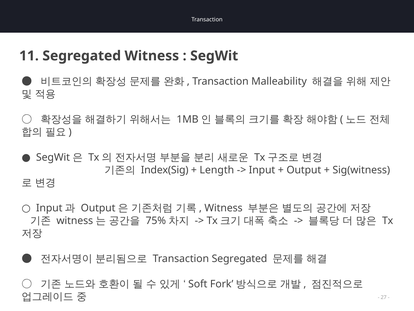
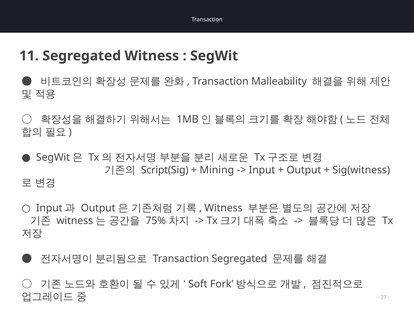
Index(Sig: Index(Sig -> Script(Sig (165, 170)
Length: Length -> Mining (217, 170)
